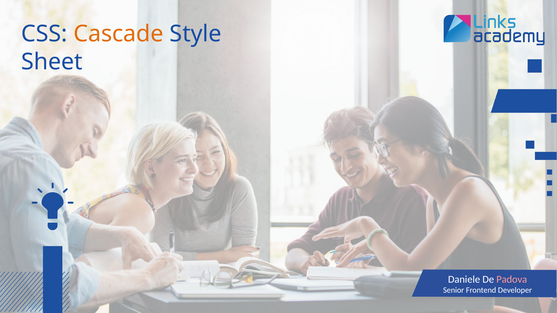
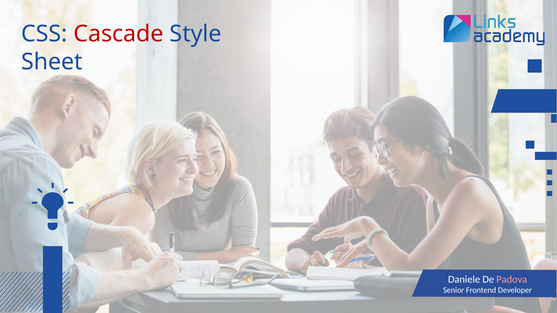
Cascade colour: orange -> red (119, 34)
